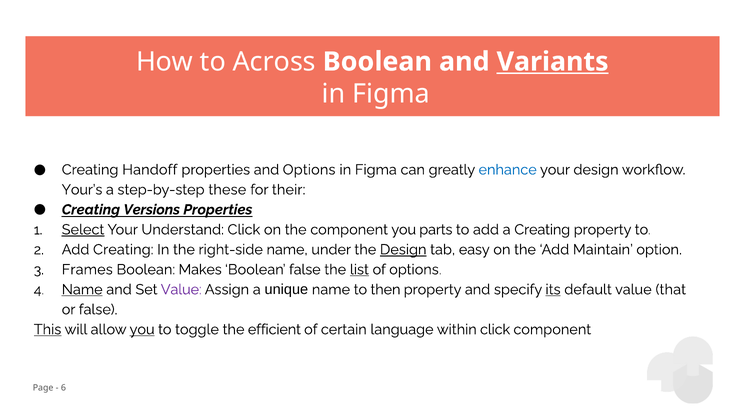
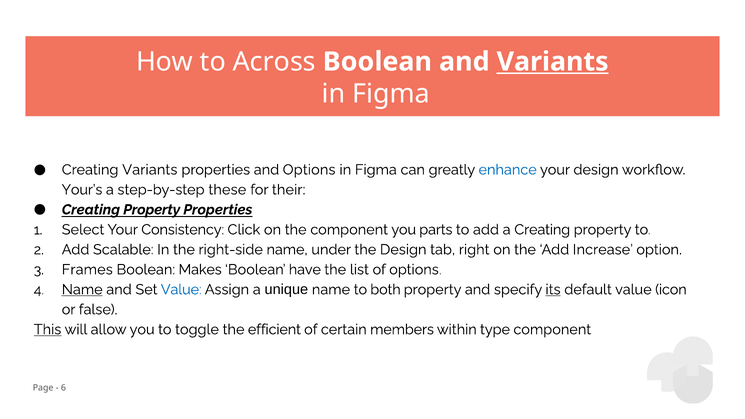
Creating Handoff: Handoff -> Variants (150, 170)
Versions: Versions -> Property (152, 210)
Select underline: present -> none (83, 230)
Understand: Understand -> Consistency (183, 230)
Add Creating: Creating -> Scalable (123, 250)
Design underline: present -> none (403, 250)
easy: easy -> right (474, 250)
Maintain: Maintain -> Increase (603, 250)
Boolean false: false -> have (305, 270)
list underline: present -> none (359, 270)
Value colour: purple -> blue (181, 290)
then: then -> both (386, 290)
that: that -> icon (671, 290)
you underline: present -> none (142, 330)
language: language -> members (402, 330)
within click: click -> type (495, 330)
